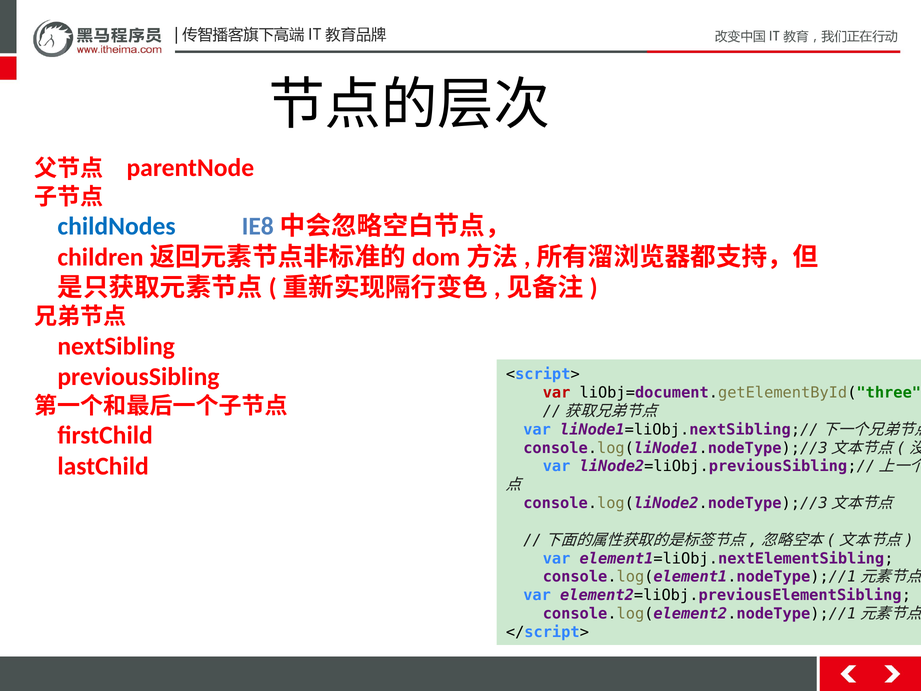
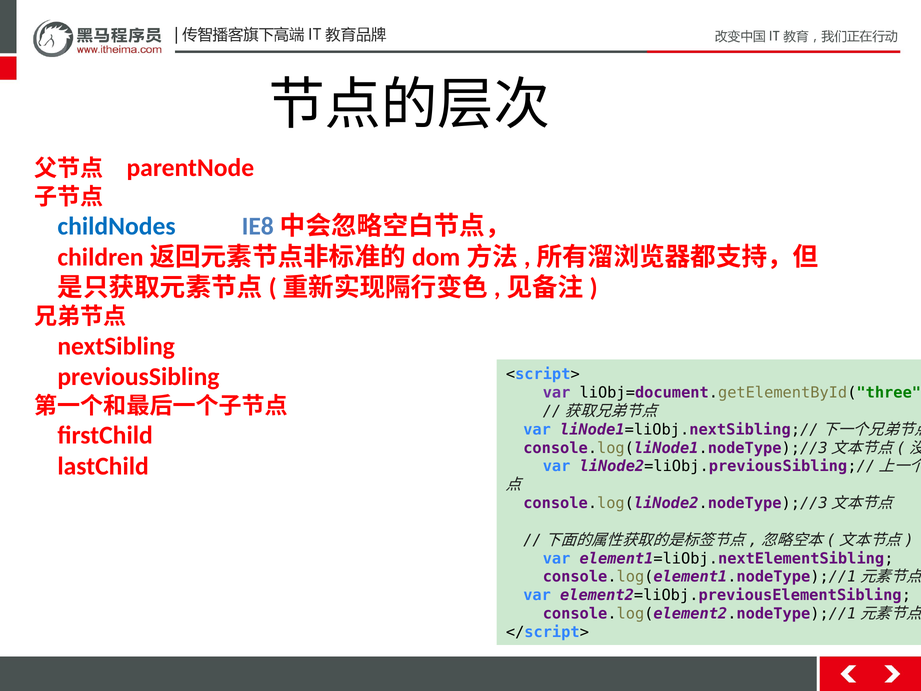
var colour: red -> purple (557, 393)
